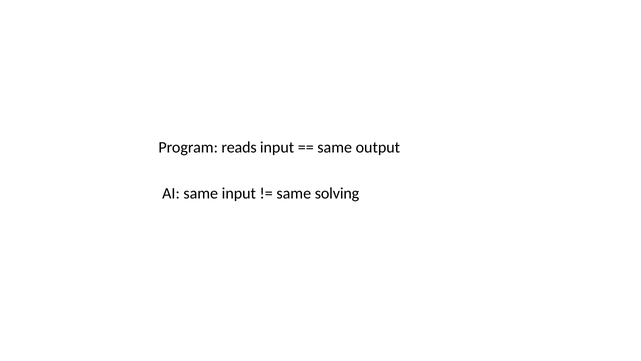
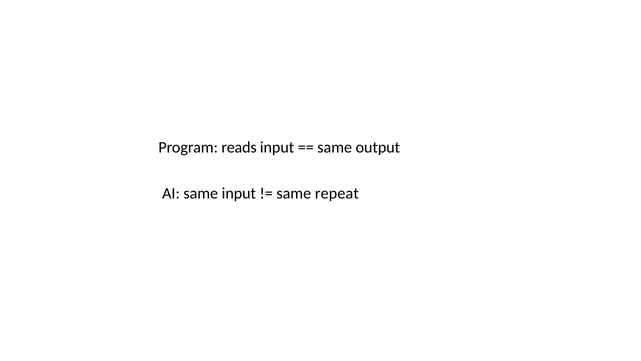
solving: solving -> repeat (337, 193)
